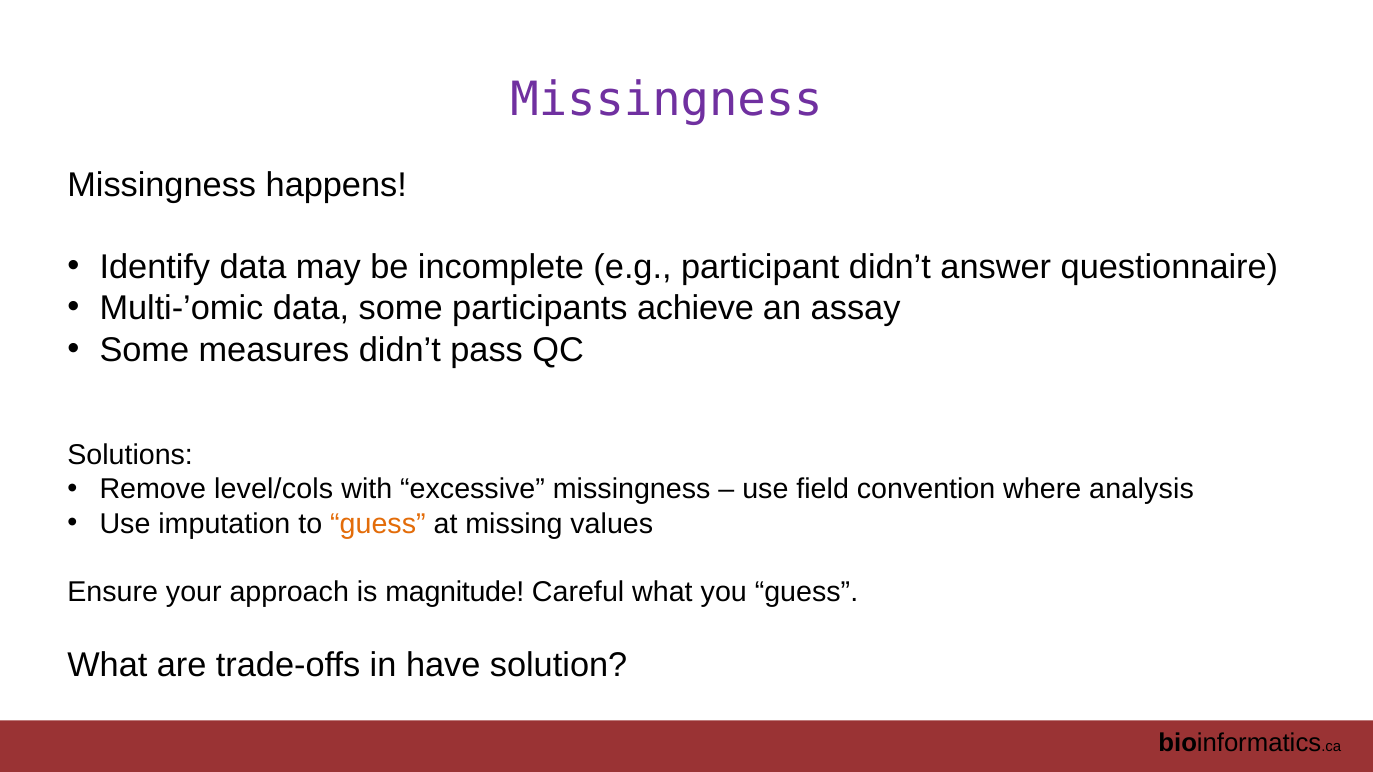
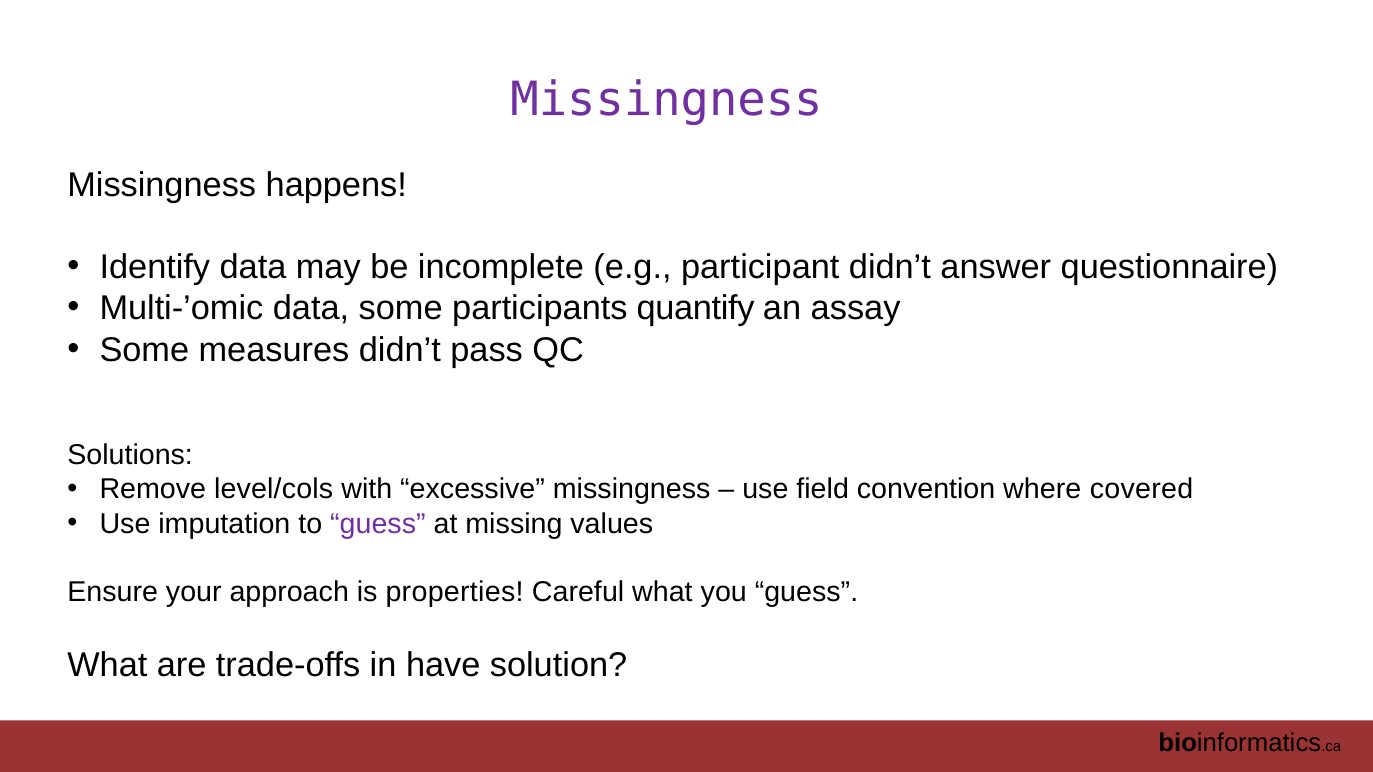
achieve: achieve -> quantify (696, 309)
analysis: analysis -> covered (1142, 490)
guess colour: orange -> purple (378, 524)
magnitude: magnitude -> properties (455, 593)
